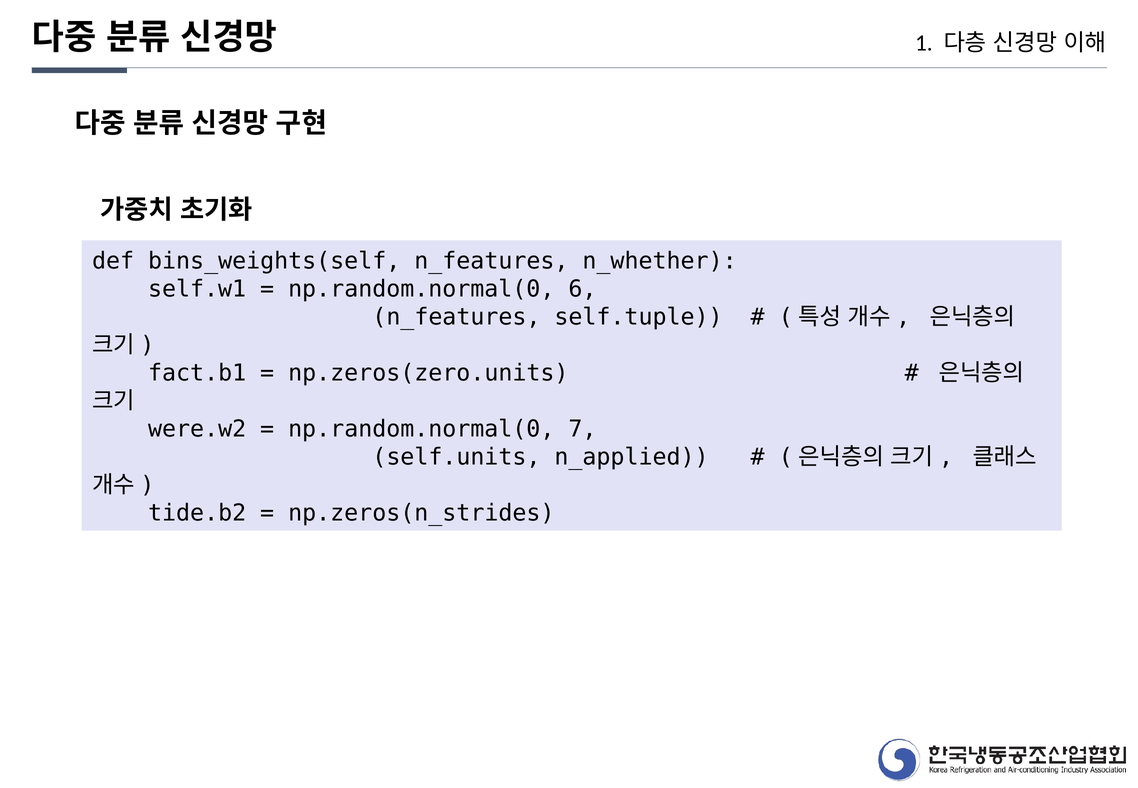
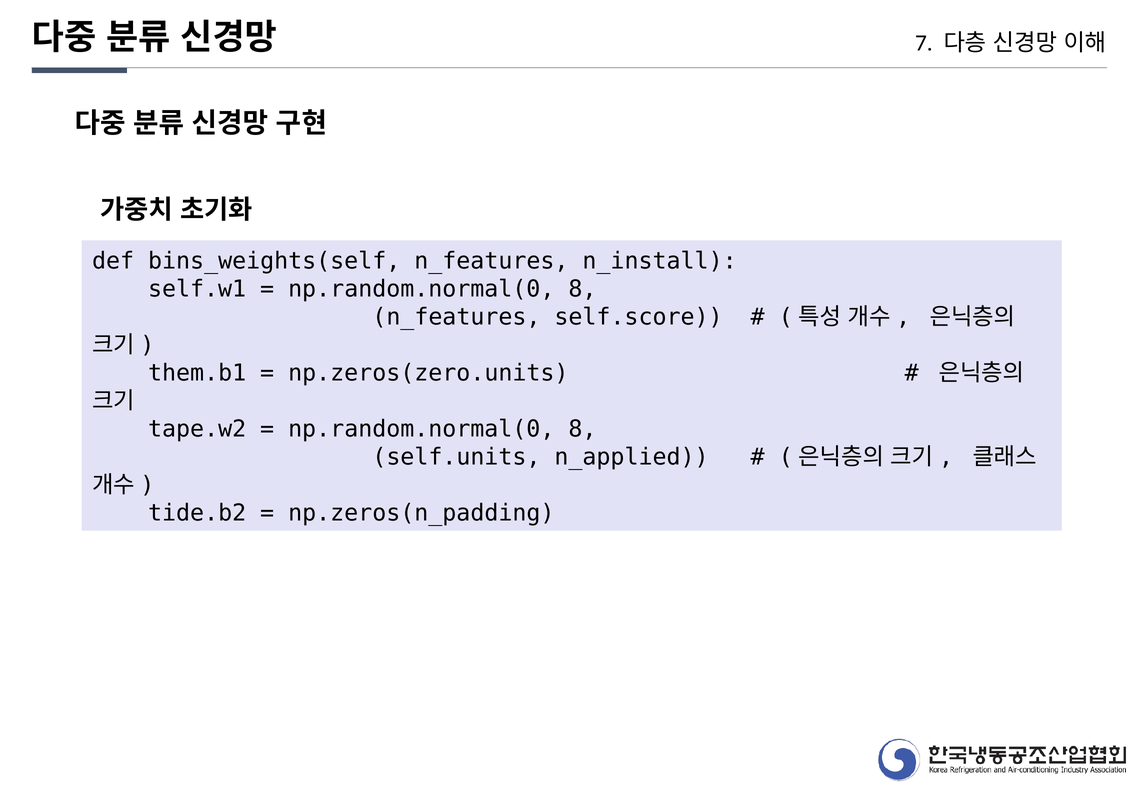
1: 1 -> 7 (924, 43)
n_whether: n_whether -> n_install (660, 261)
6: 6 -> 8 (582, 289)
self.tuple: self.tuple -> self.score (639, 317)
fact.b1: fact.b1 -> them.b1 (197, 373)
were.w2: were.w2 -> tape.w2 (197, 429)
7: 7 -> 8 (582, 429)
np.zeros(n_strides: np.zeros(n_strides -> np.zeros(n_padding (421, 513)
